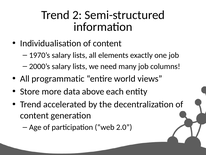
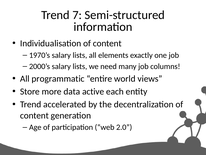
2: 2 -> 7 (77, 15)
above: above -> active (93, 91)
